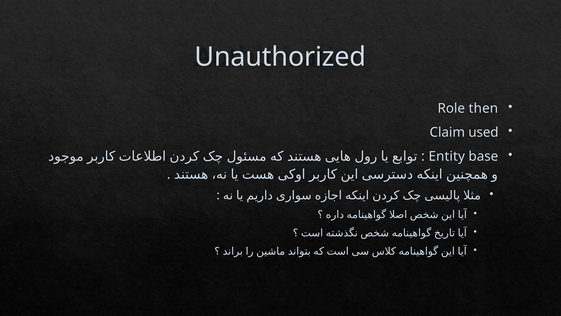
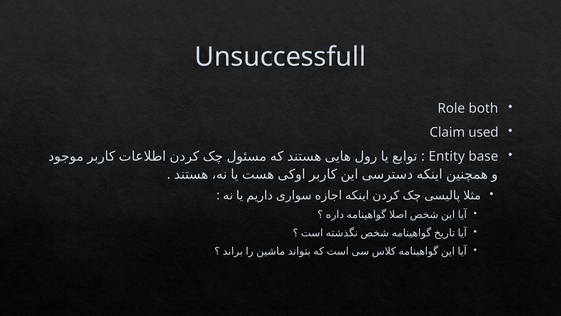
Unauthorized: Unauthorized -> Unsuccessfull (280, 57)
then: then -> both (483, 108)
